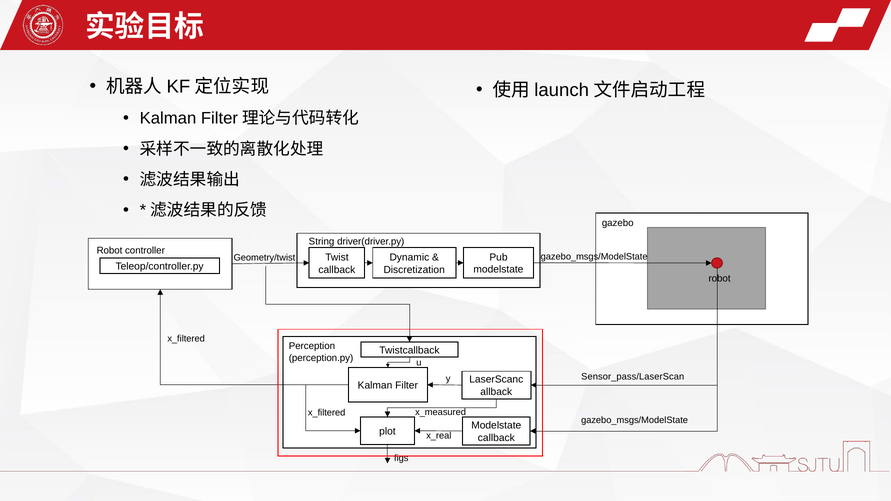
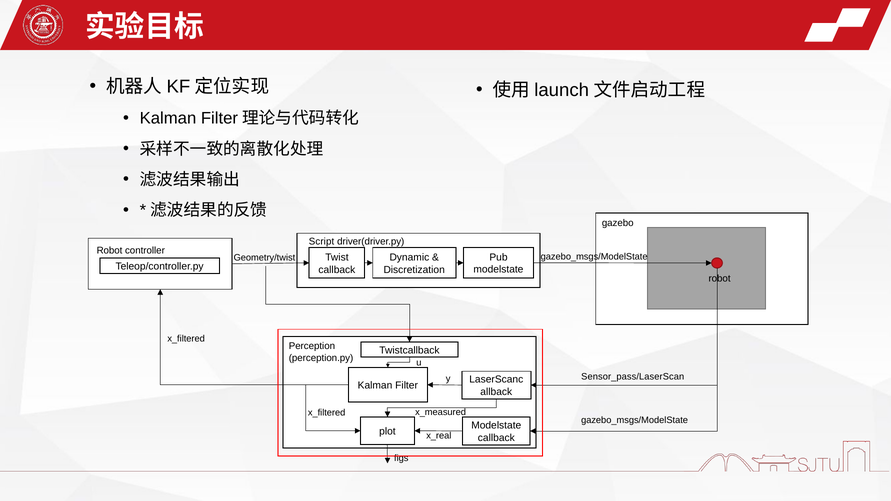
String: String -> Script (322, 242)
